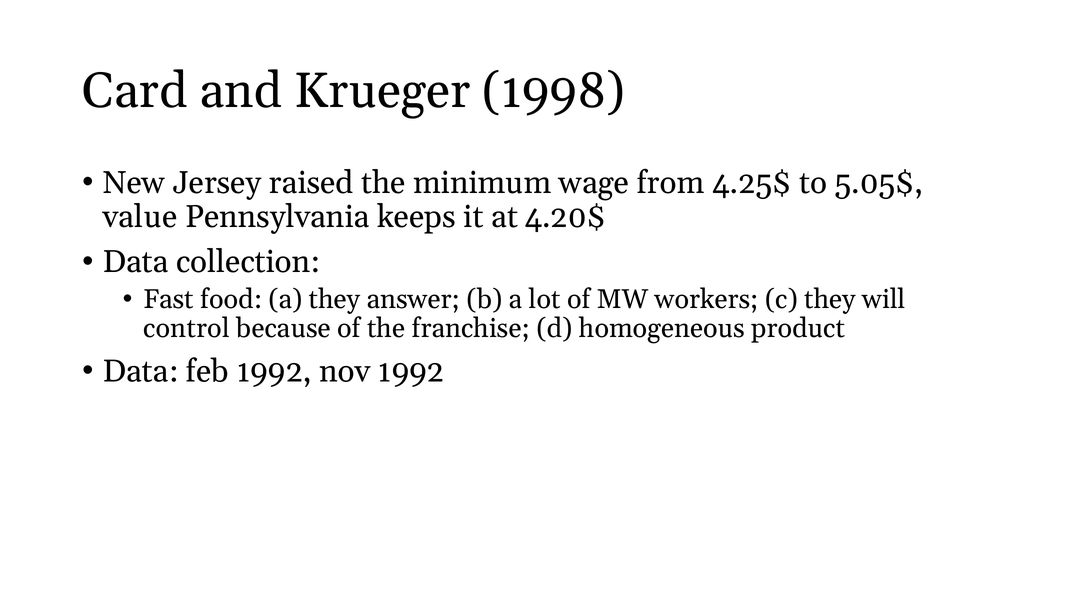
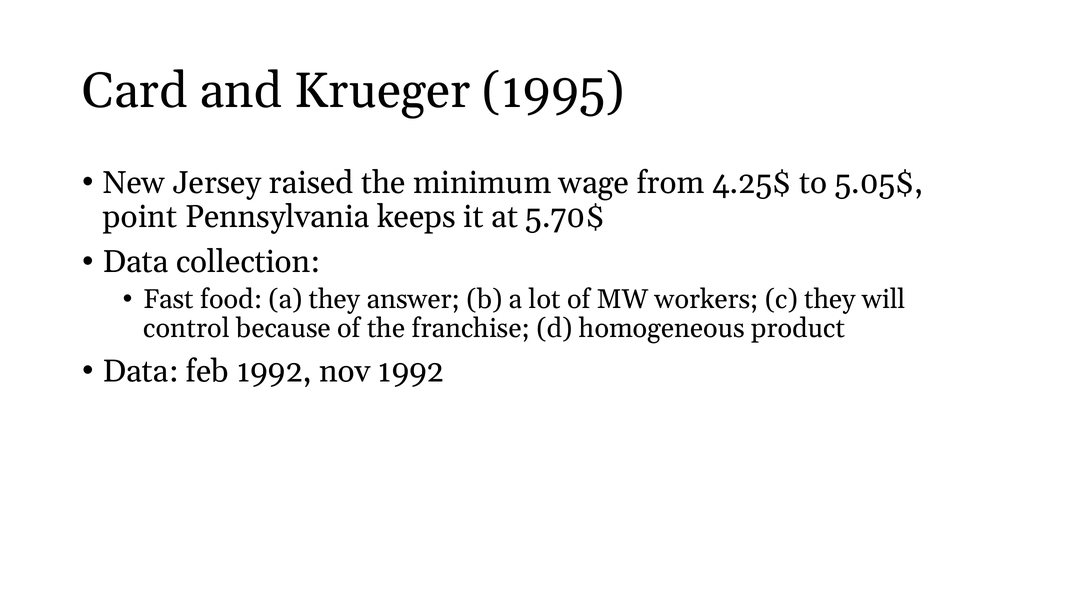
1998: 1998 -> 1995 (553, 91)
value: value -> point (140, 216)
4.20$: 4.20$ -> 5.70$ (565, 216)
